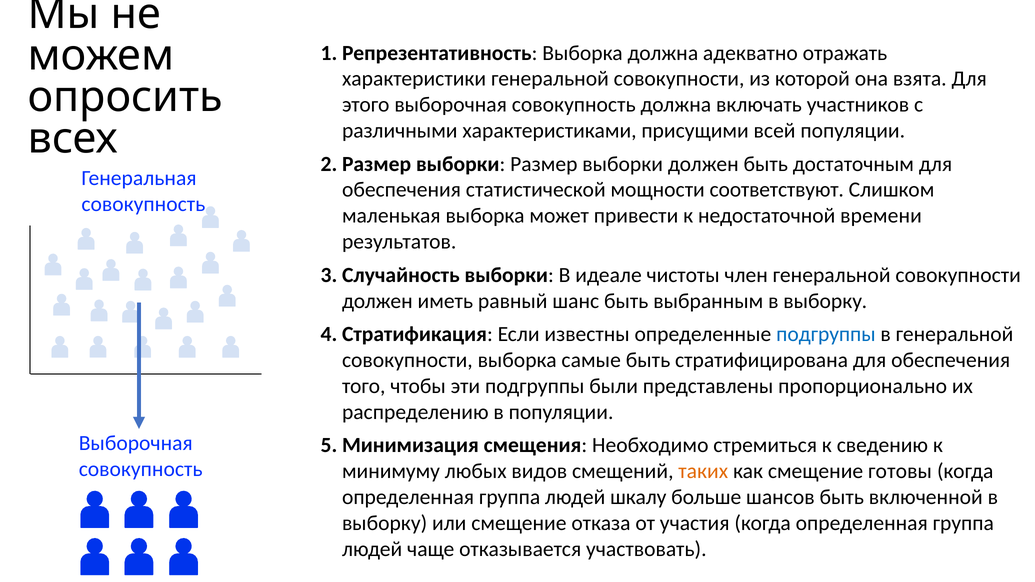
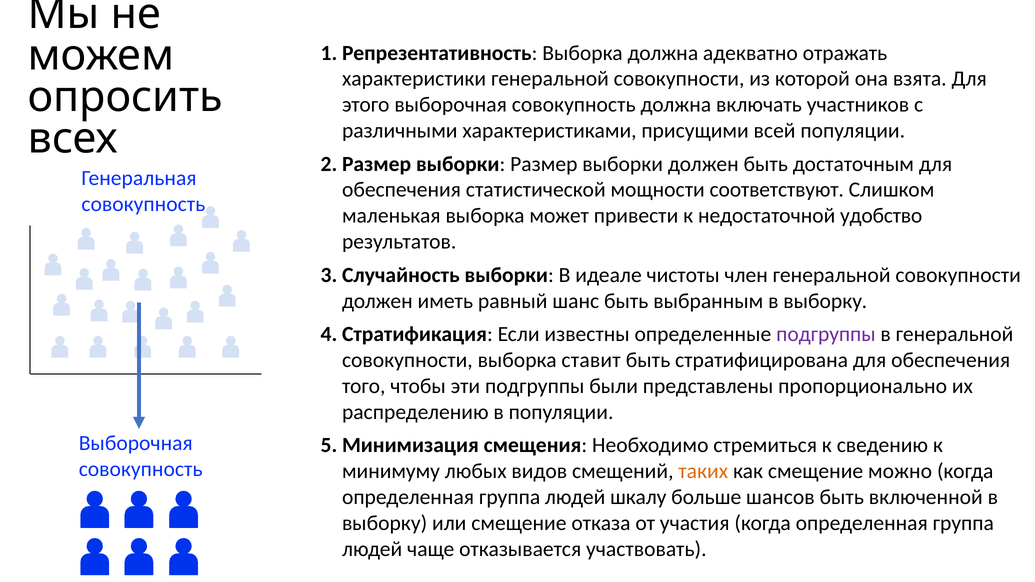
времени: времени -> удобство (881, 216)
подгруппы colour: blue -> purple (826, 334)
самые: самые -> ставит (591, 360)
готовы: готовы -> можно (900, 471)
